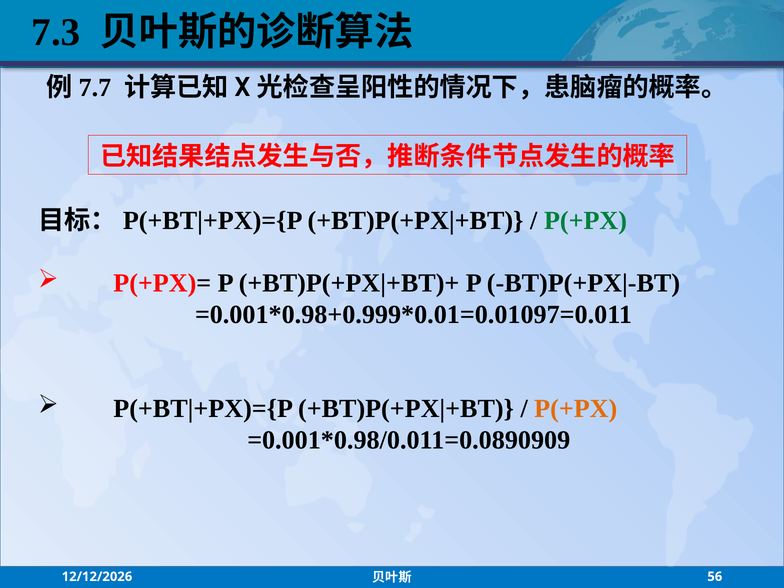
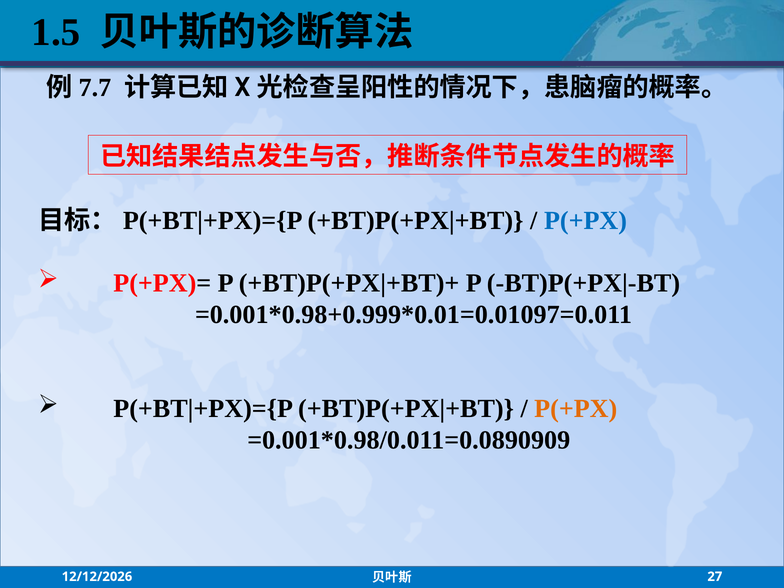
7.3: 7.3 -> 1.5 (56, 32)
P(+PX colour: green -> blue (586, 221)
56: 56 -> 27 (715, 577)
